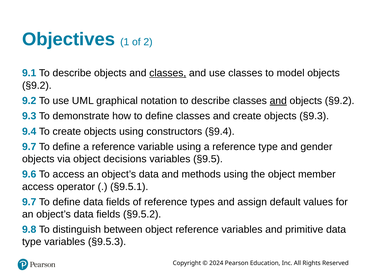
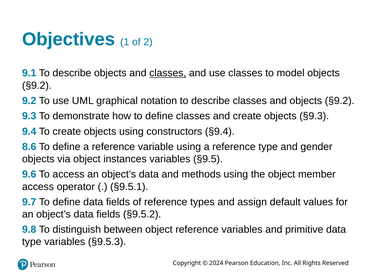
and underline: present -> none (278, 101)
9.7: 9.7 -> 8.6 (29, 147)
decisions: decisions -> instances (125, 159)
